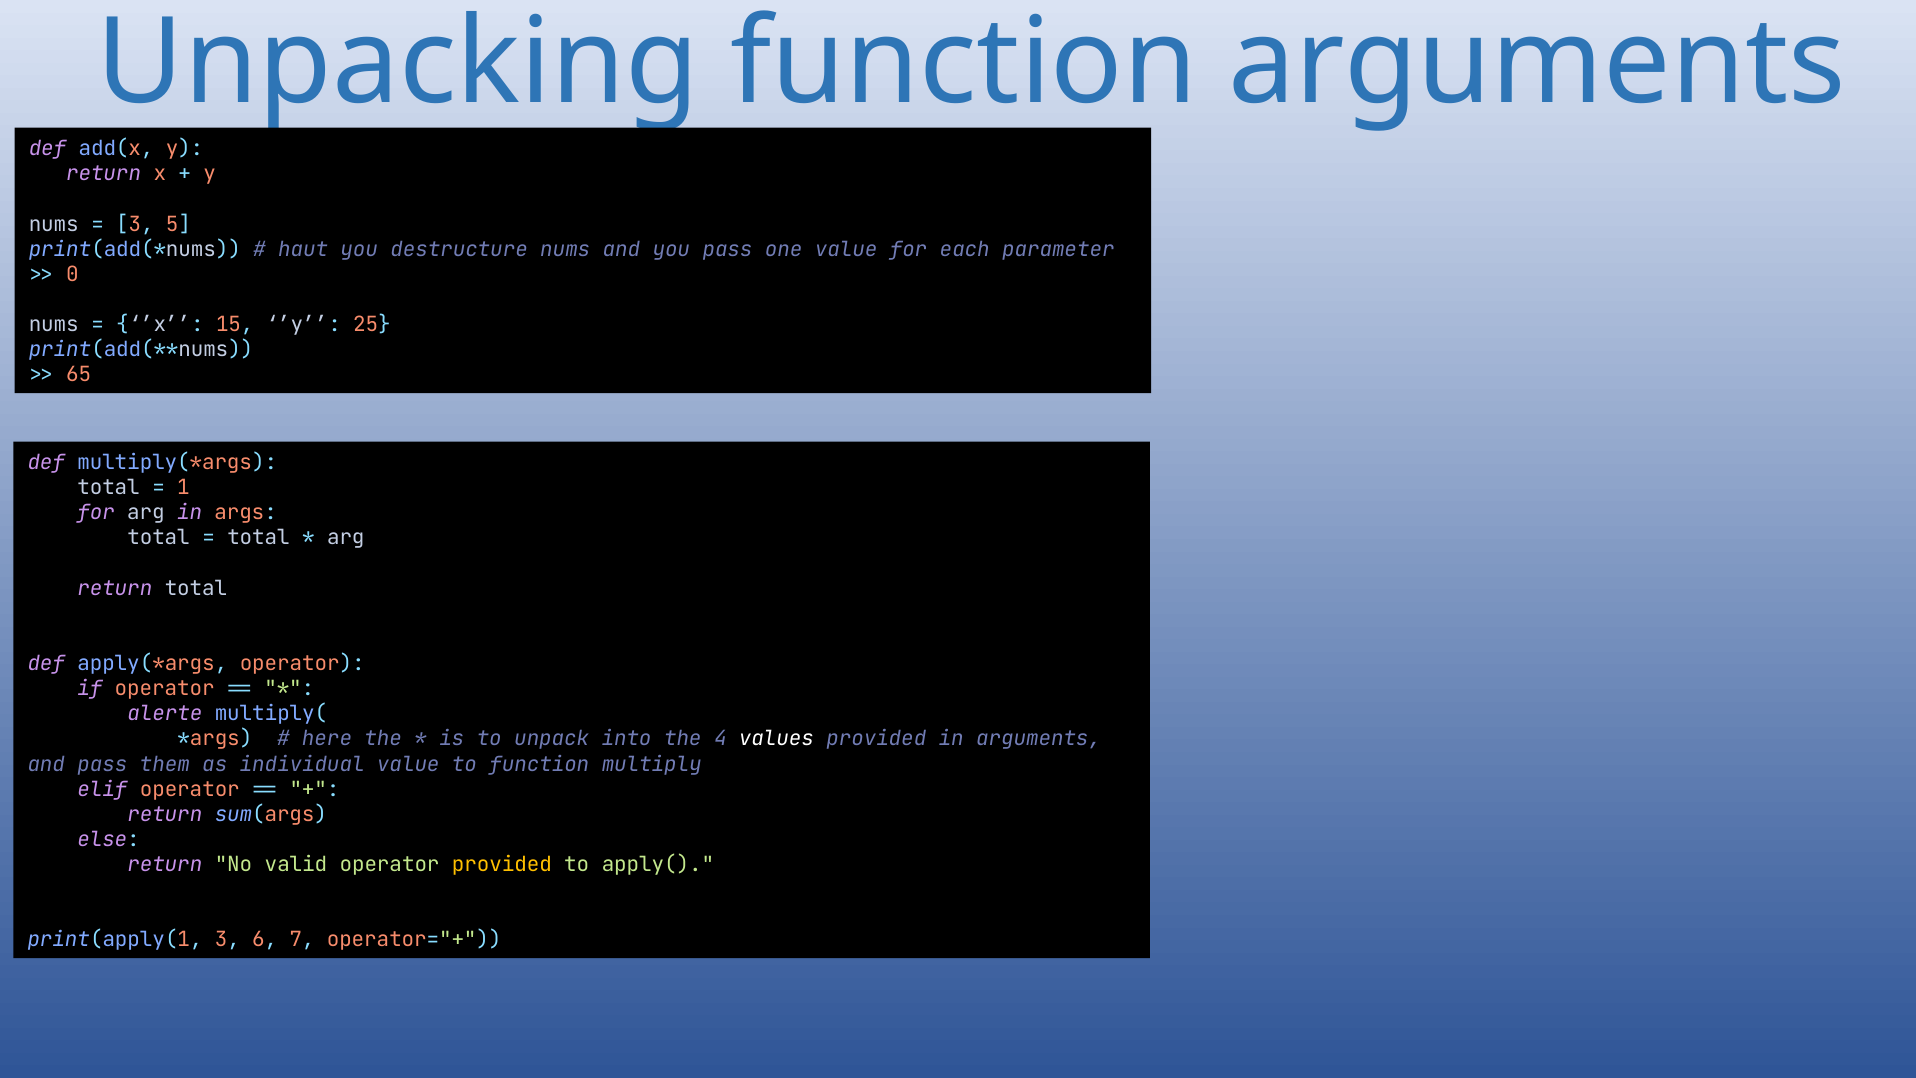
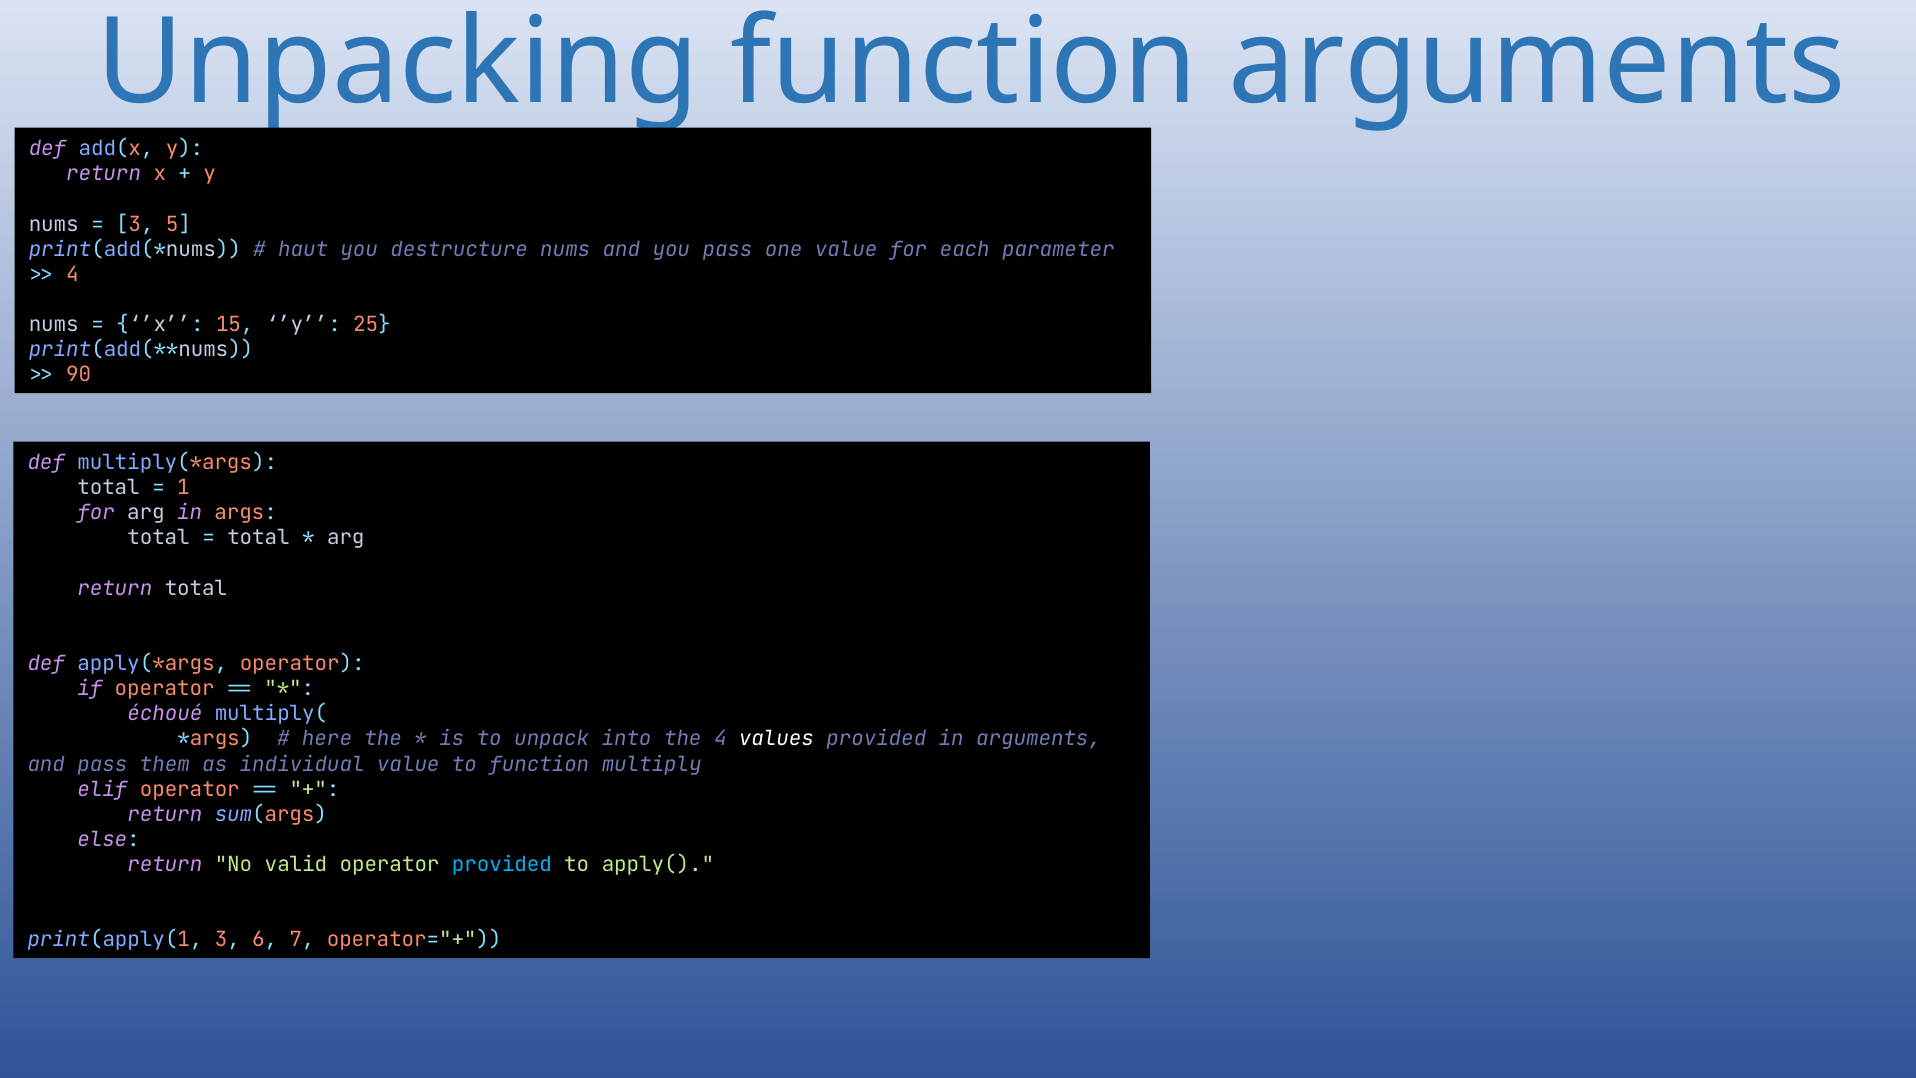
0: 0 -> 4 (72, 274)
65: 65 -> 90 (79, 375)
alerte: alerte -> échoué (165, 714)
provided colour: yellow -> light blue (502, 865)
